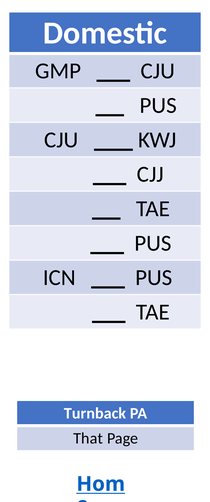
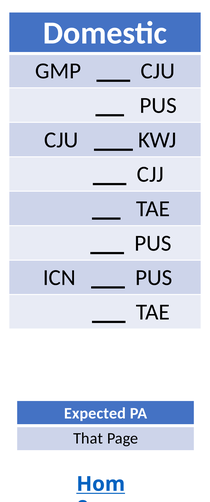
Turnback: Turnback -> Expected (95, 414)
